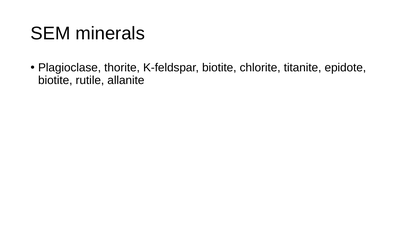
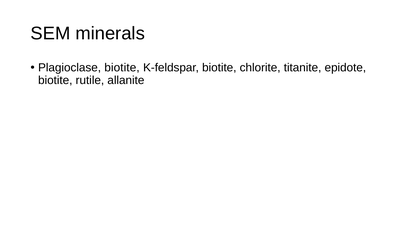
Plagioclase thorite: thorite -> biotite (122, 68)
